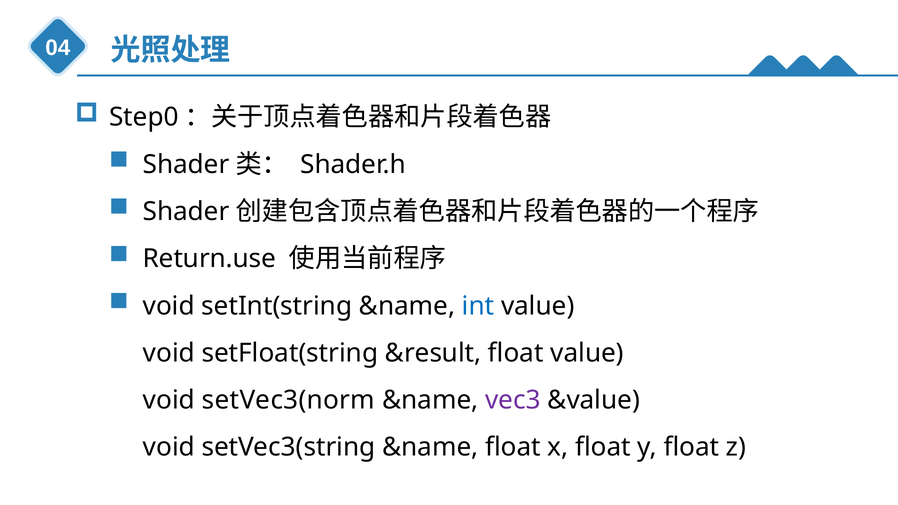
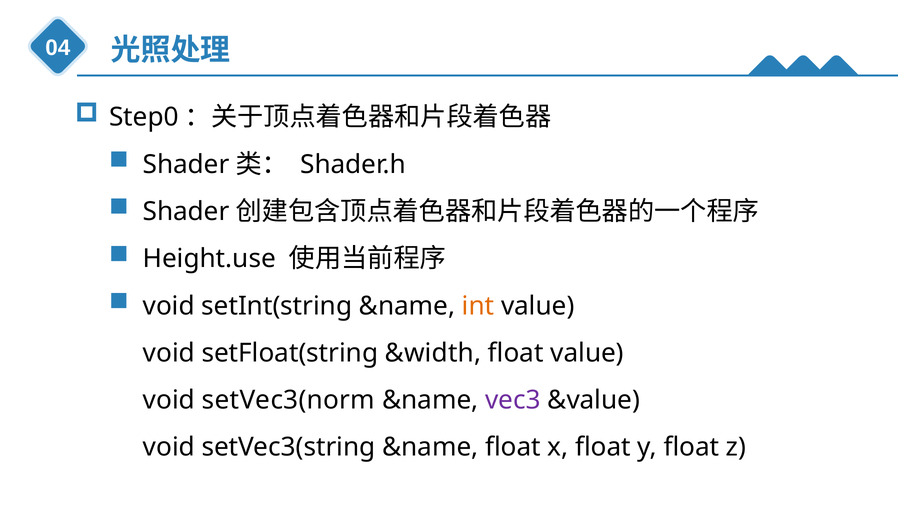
Return.use: Return.use -> Height.use (209, 259)
int colour: blue -> orange (478, 306)
&result: &result -> &width (433, 353)
